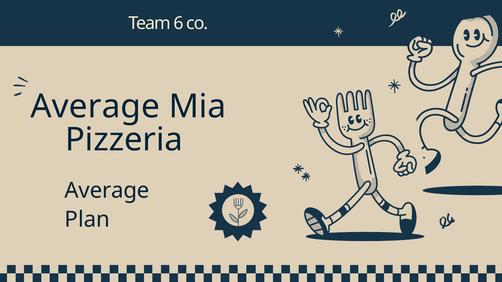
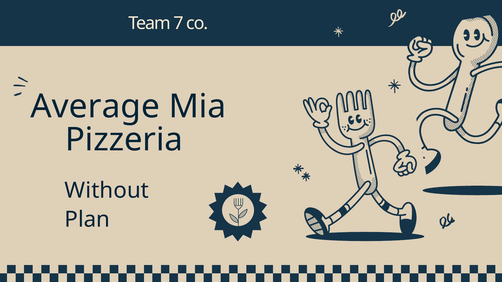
6: 6 -> 7 (178, 23)
Average: Average -> Without (107, 191)
